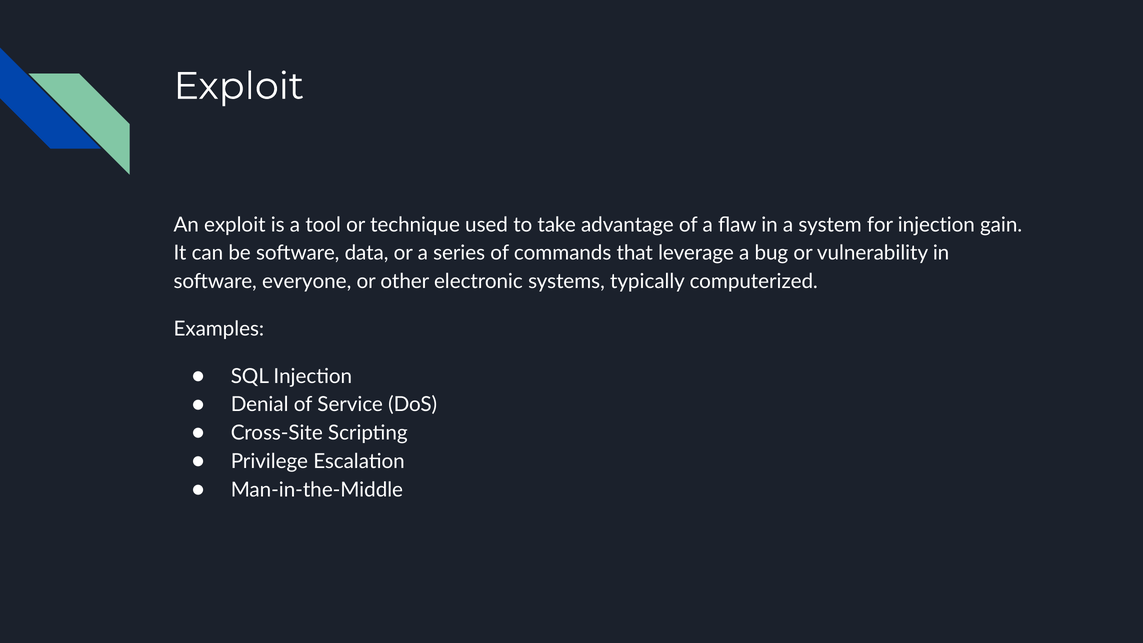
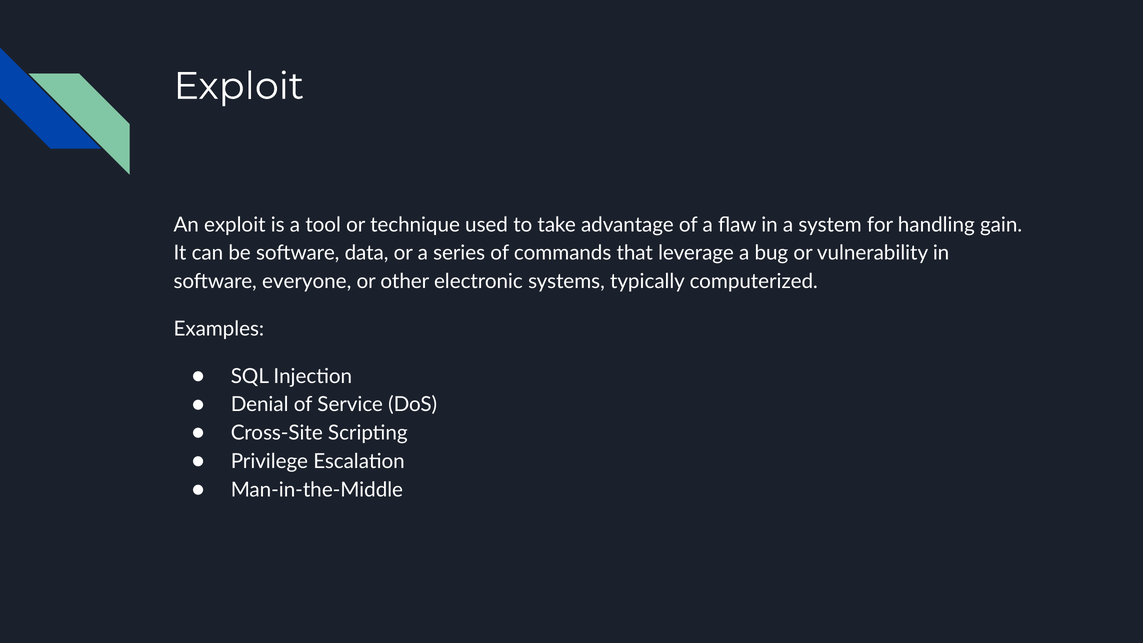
for injection: injection -> handling (936, 225)
